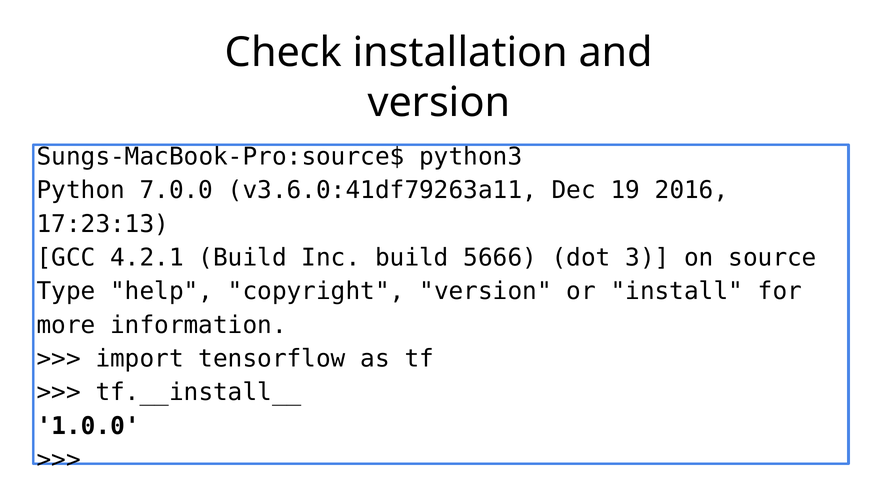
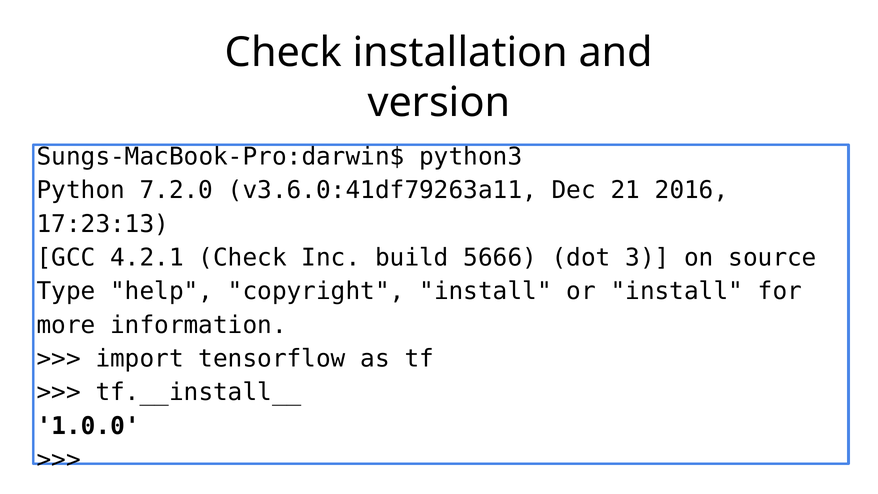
Sungs-MacBook-Pro:source$: Sungs-MacBook-Pro:source$ -> Sungs-MacBook-Pro:darwin$ (221, 157)
7.0.0: 7.0.0 -> 7.2.0 (176, 190)
19: 19 -> 21 (625, 190)
4.2.1 Build: Build -> Check (243, 258)
copyright version: version -> install (486, 291)
